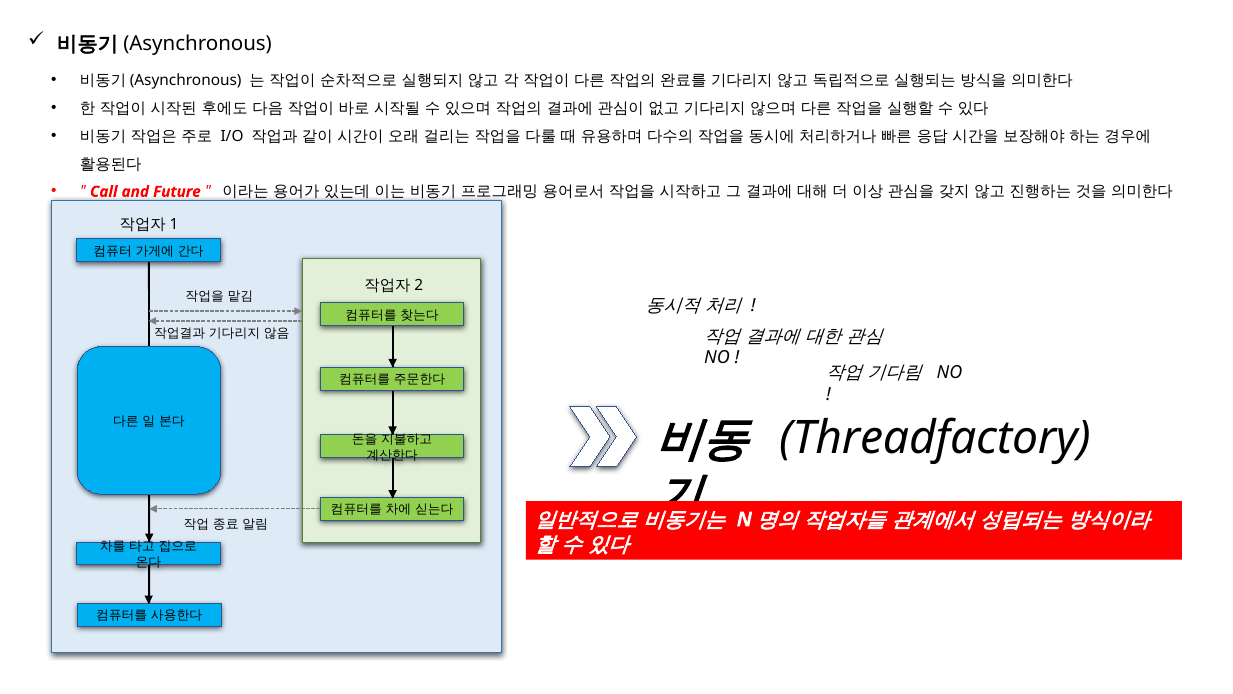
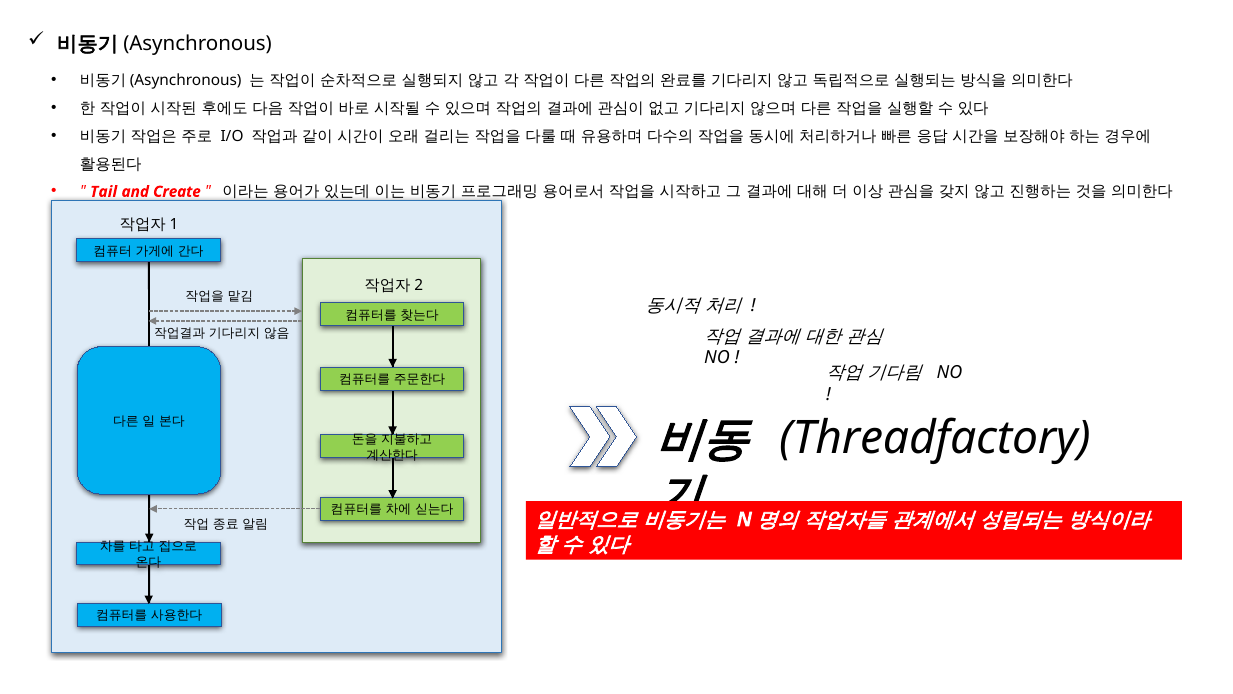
Call: Call -> Tail (104, 192)
Future: Future -> Create (177, 192)
